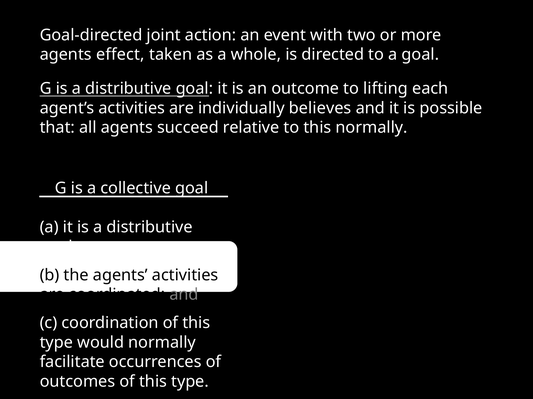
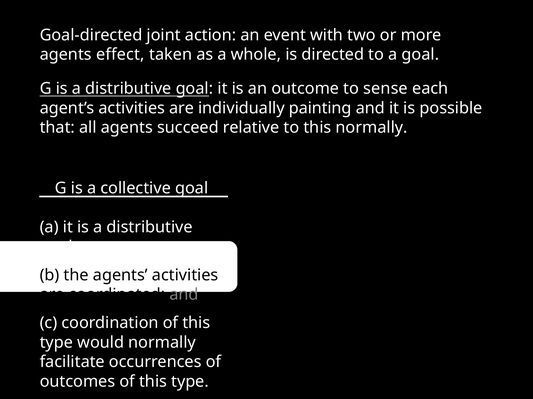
lifting: lifting -> sense (385, 89)
believes: believes -> painting (320, 108)
